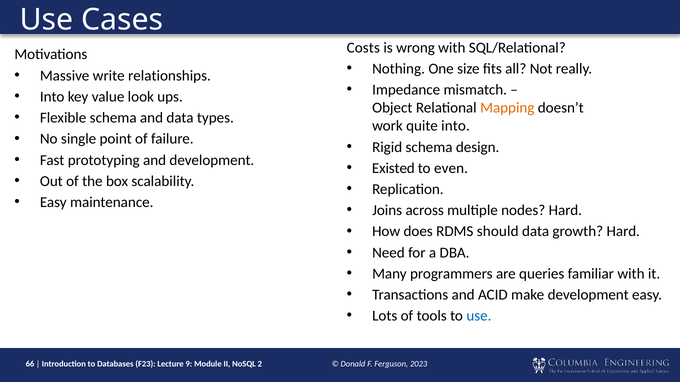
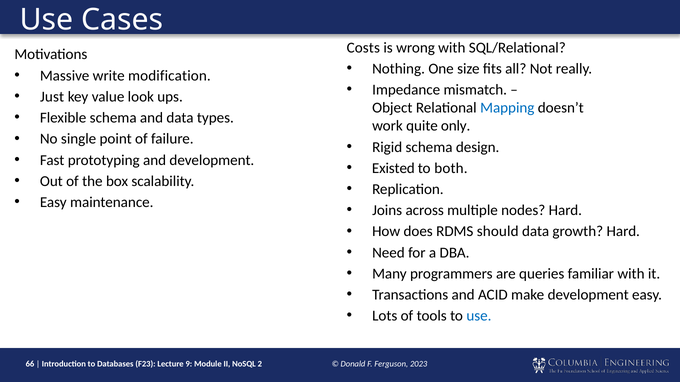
relationships: relationships -> modification (169, 76)
Into: Into -> Just (52, 97)
Mapping colour: orange -> blue (507, 108)
quite into: into -> only (456, 126)
even: even -> both (451, 168)
